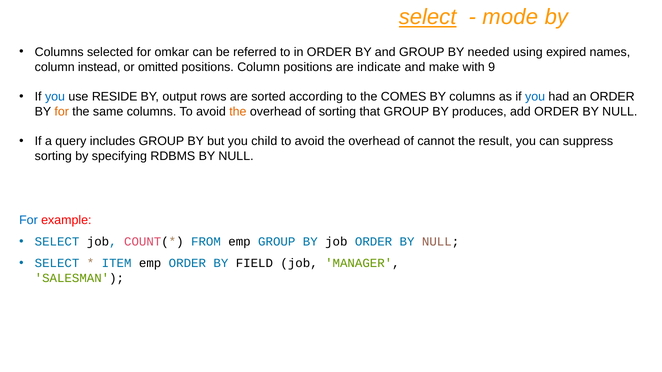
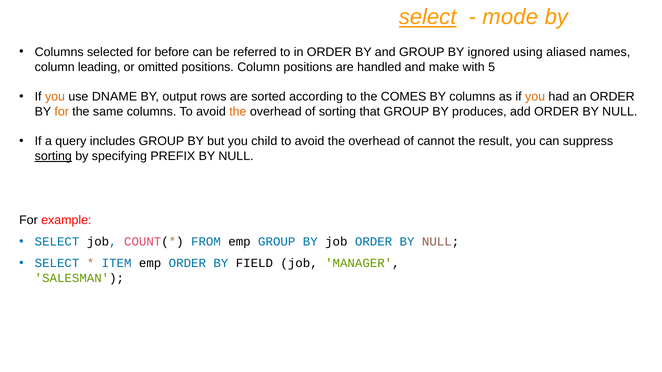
omkar: omkar -> before (172, 52)
needed: needed -> ignored (489, 52)
expired: expired -> aliased (566, 52)
instead: instead -> leading (99, 67)
indicate: indicate -> handled (379, 67)
9: 9 -> 5 (492, 67)
you colour: blue -> orange (55, 97)
RESIDE: RESIDE -> DNAME (115, 97)
you colour: blue -> orange (535, 97)
sorting underline: none -> present (53, 156)
RDBMS: RDBMS -> PREFIX (173, 156)
For colour: blue -> black (28, 220)
